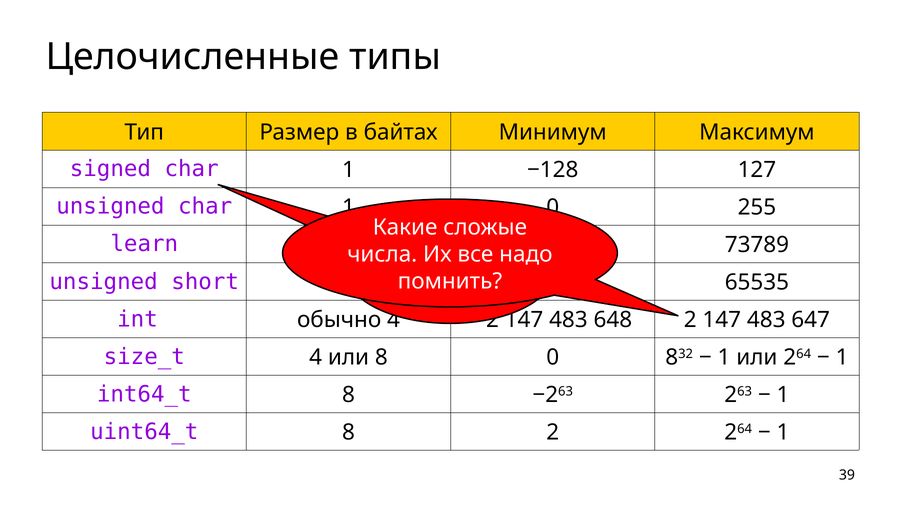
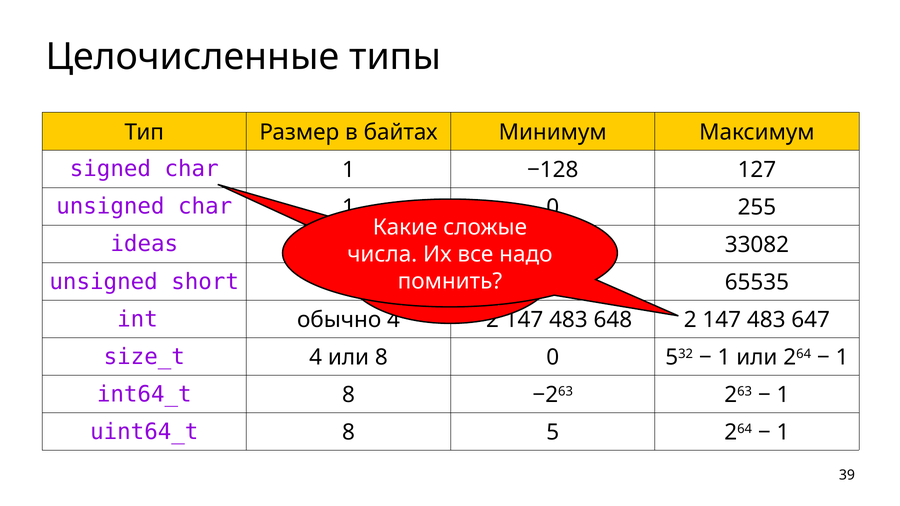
learn: learn -> ideas (144, 244)
73789: 73789 -> 33082 (757, 245)
0 8: 8 -> 5 (672, 358)
8 2: 2 -> 5 (553, 433)
